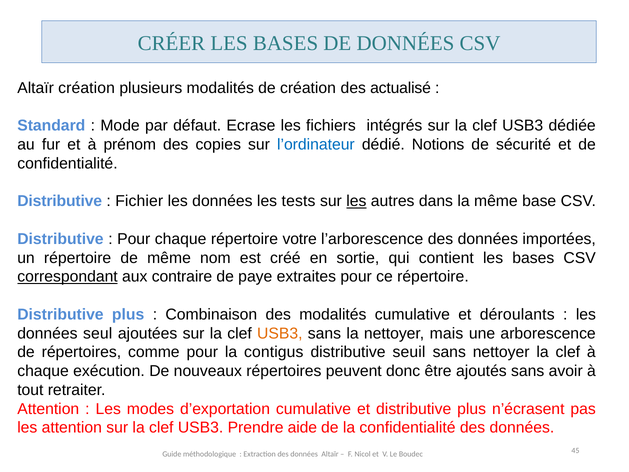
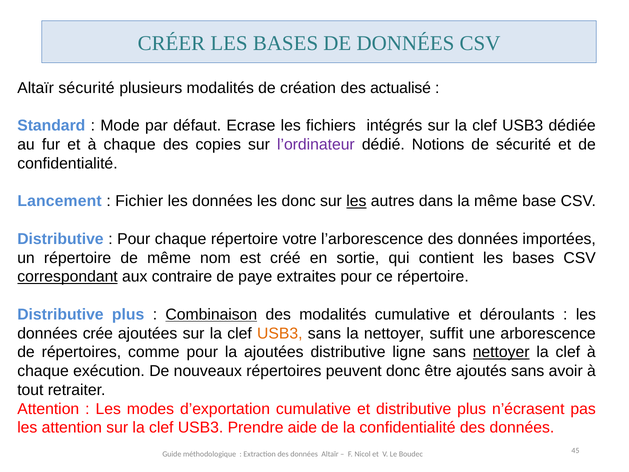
Altaïr création: création -> sécurité (87, 88)
et à prénom: prénom -> chaque (130, 144)
l’ordinateur colour: blue -> purple (316, 144)
Distributive: Distributive -> Lancement (60, 201)
les tests: tests -> donc (299, 201)
Combinaison underline: none -> present (211, 314)
seul: seul -> crée (98, 333)
mais: mais -> suffit (446, 333)
la contigus: contigus -> ajoutées (274, 352)
seuil: seuil -> ligne (409, 352)
nettoyer underline: none -> present (501, 352)
